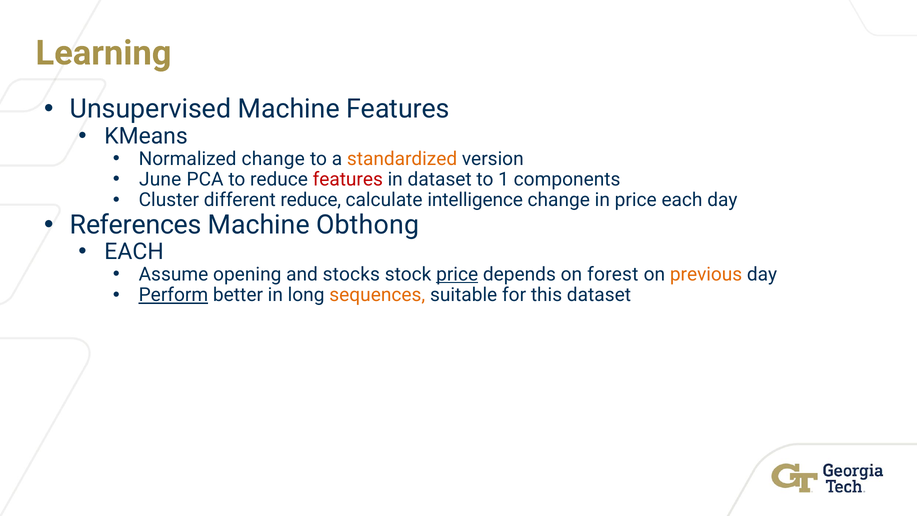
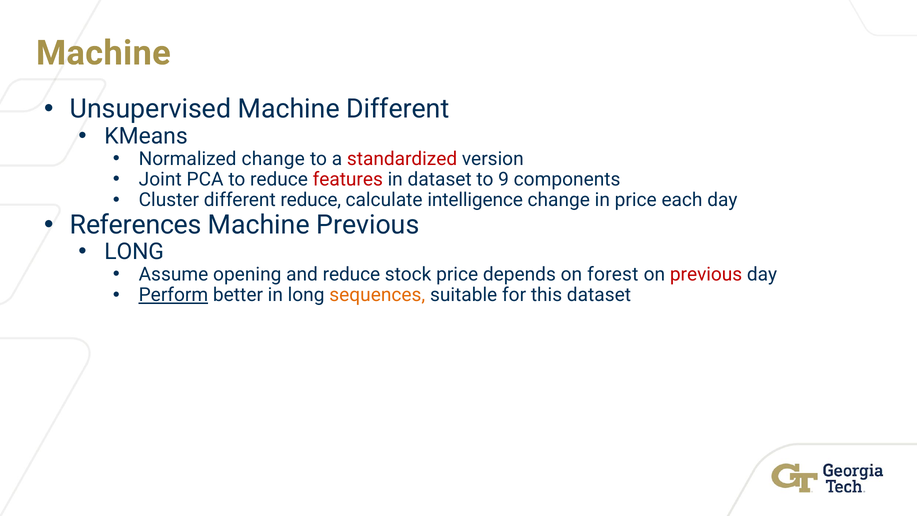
Learning: Learning -> Machine (103, 53)
Machine Features: Features -> Different (398, 109)
standardized colour: orange -> red (402, 159)
June: June -> Joint (160, 179)
1: 1 -> 9 (504, 179)
Machine Obthong: Obthong -> Previous (368, 225)
EACH: EACH -> LONG (134, 252)
and stocks: stocks -> reduce (351, 274)
price underline: present -> none (457, 274)
previous colour: orange -> red (706, 274)
